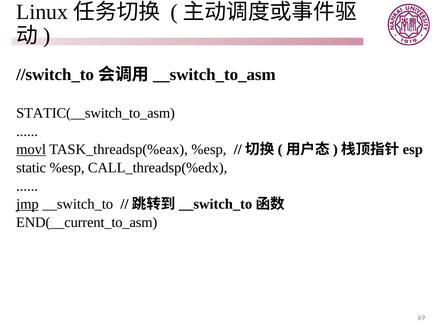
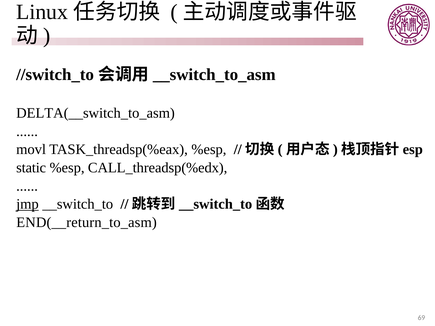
STATIC(__switch_to_asm: STATIC(__switch_to_asm -> DELTA(__switch_to_asm (95, 113)
movl underline: present -> none (31, 150)
END(__current_to_asm: END(__current_to_asm -> END(__return_to_asm (87, 222)
